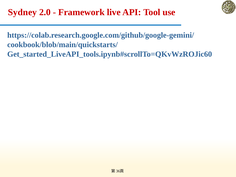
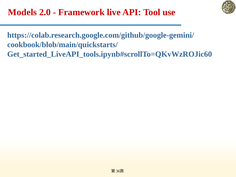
Sydney: Sydney -> Models (22, 12)
